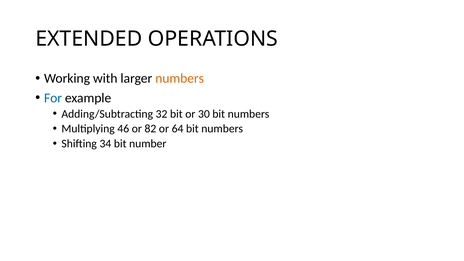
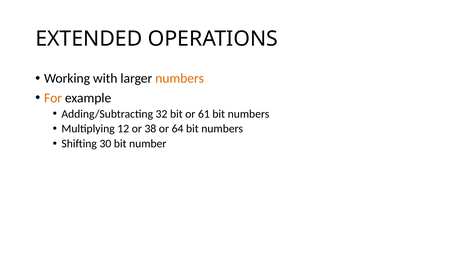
For colour: blue -> orange (53, 98)
30: 30 -> 61 (204, 114)
46: 46 -> 12 (123, 129)
82: 82 -> 38 (150, 129)
34: 34 -> 30 (105, 144)
